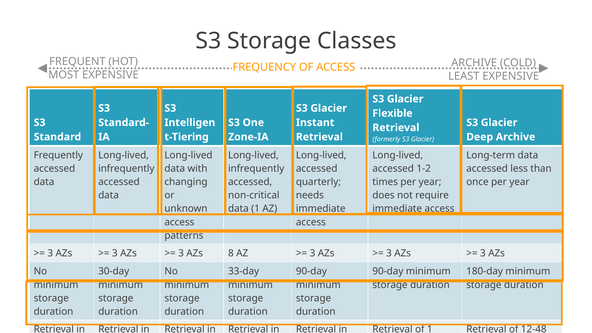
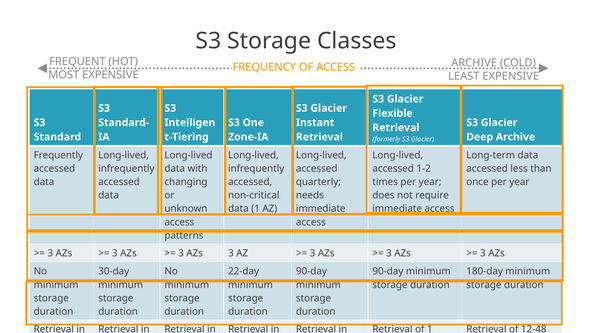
AZs 8: 8 -> 3 (231, 253)
33-day: 33-day -> 22-day (244, 271)
